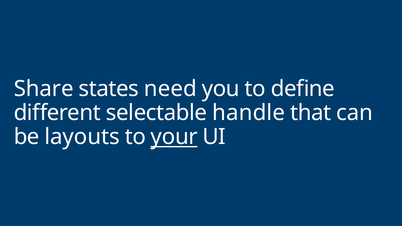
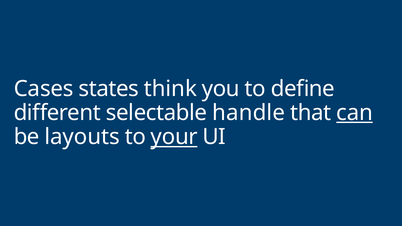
Share: Share -> Cases (44, 89)
need: need -> think (170, 89)
can underline: none -> present (355, 113)
